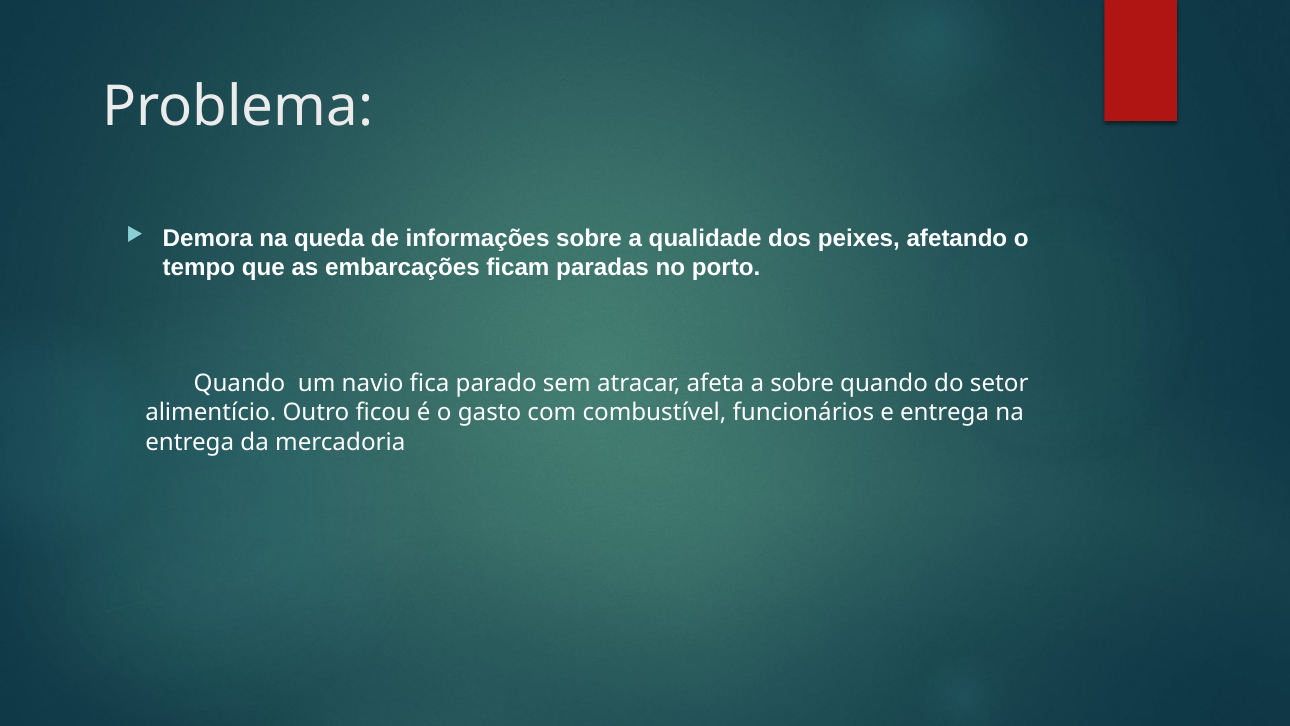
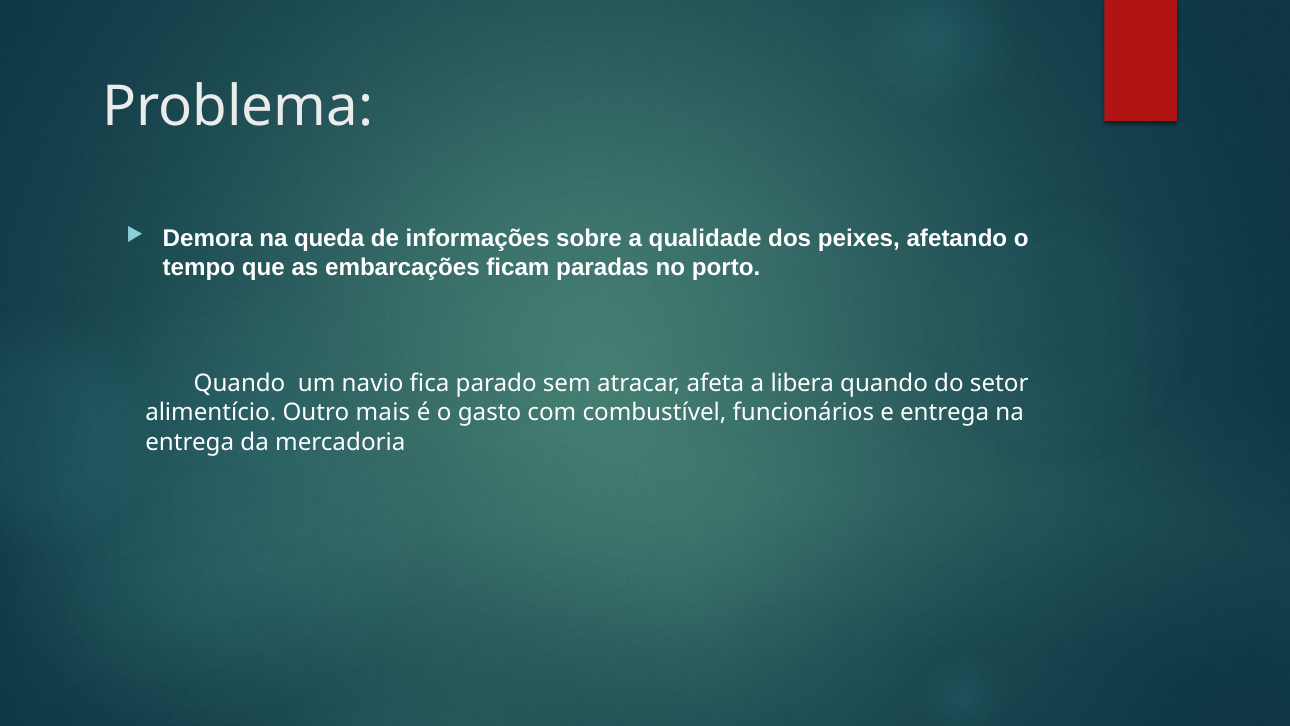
a sobre: sobre -> libera (802, 384)
ficou: ficou -> mais (383, 413)
